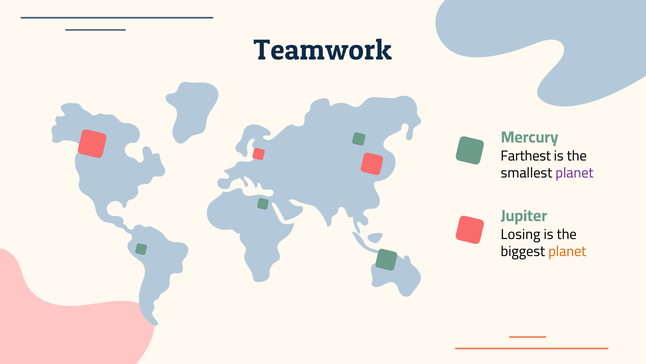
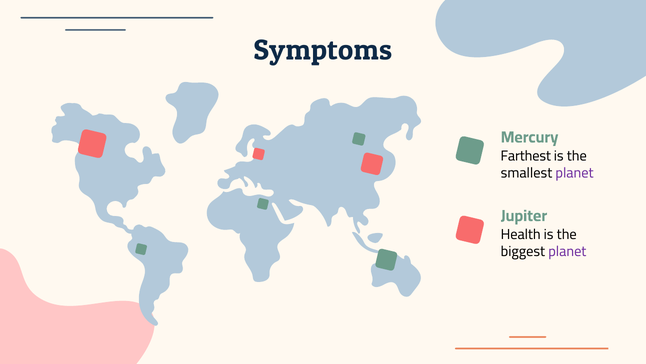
Teamwork: Teamwork -> Symptoms (323, 50)
Losing: Losing -> Health (521, 234)
planet colour: orange -> purple (567, 251)
